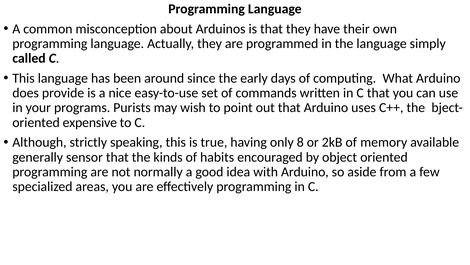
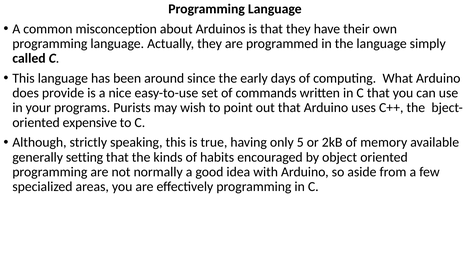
8: 8 -> 5 (300, 142)
sensor: sensor -> setting (85, 157)
